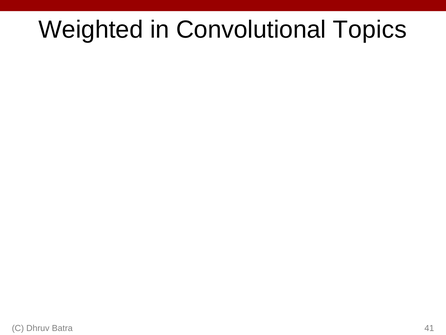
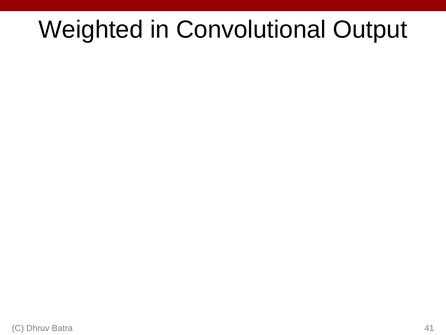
Topics: Topics -> Output (370, 30)
